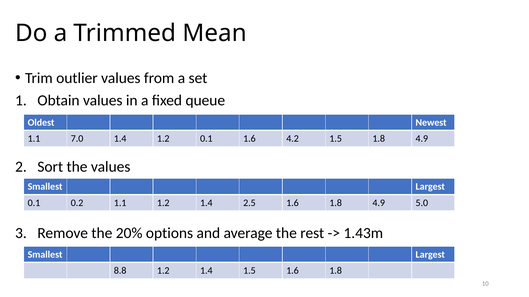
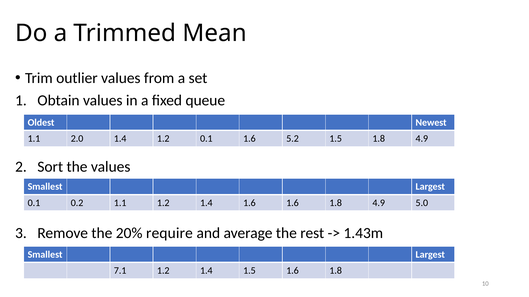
7.0: 7.0 -> 2.0 (77, 139)
4.2: 4.2 -> 5.2 (293, 139)
1.4 2.5: 2.5 -> 1.6 (249, 203)
options: options -> require (169, 234)
8.8: 8.8 -> 7.1 (120, 271)
